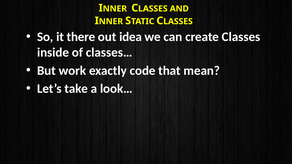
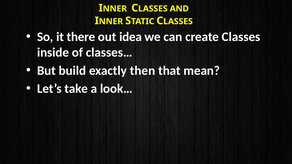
work: work -> build (72, 71)
code: code -> then (143, 71)
